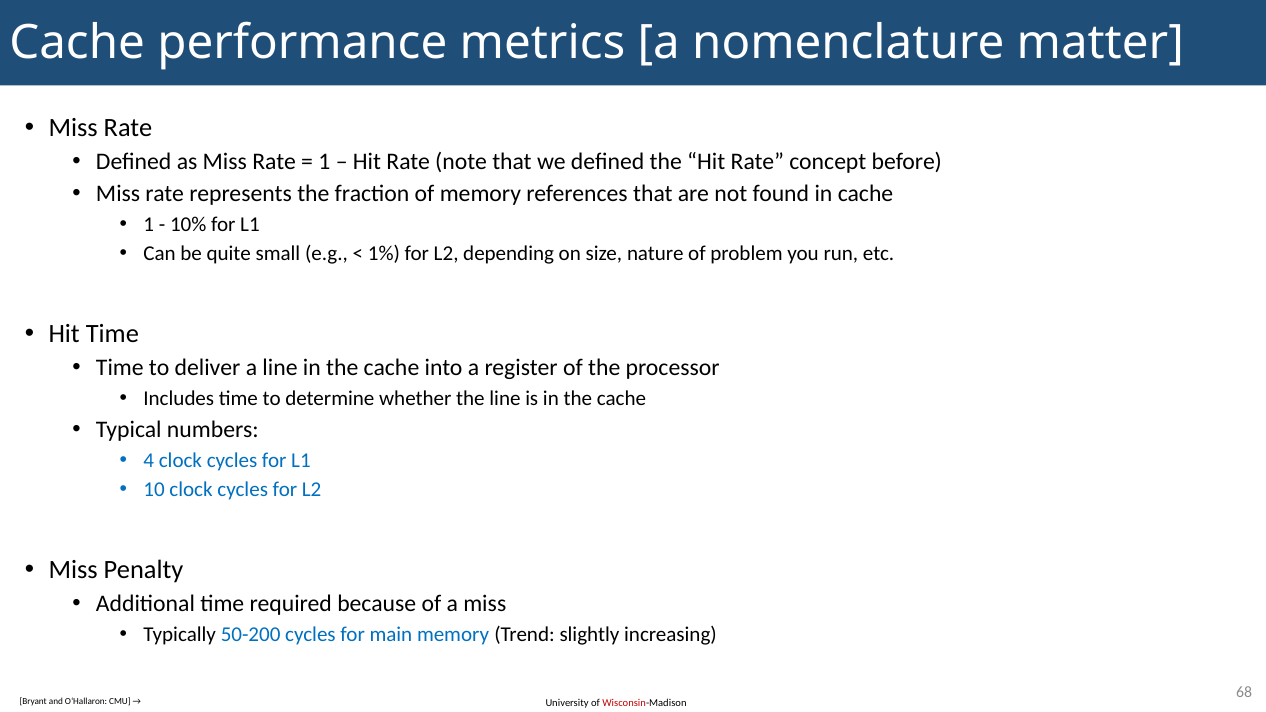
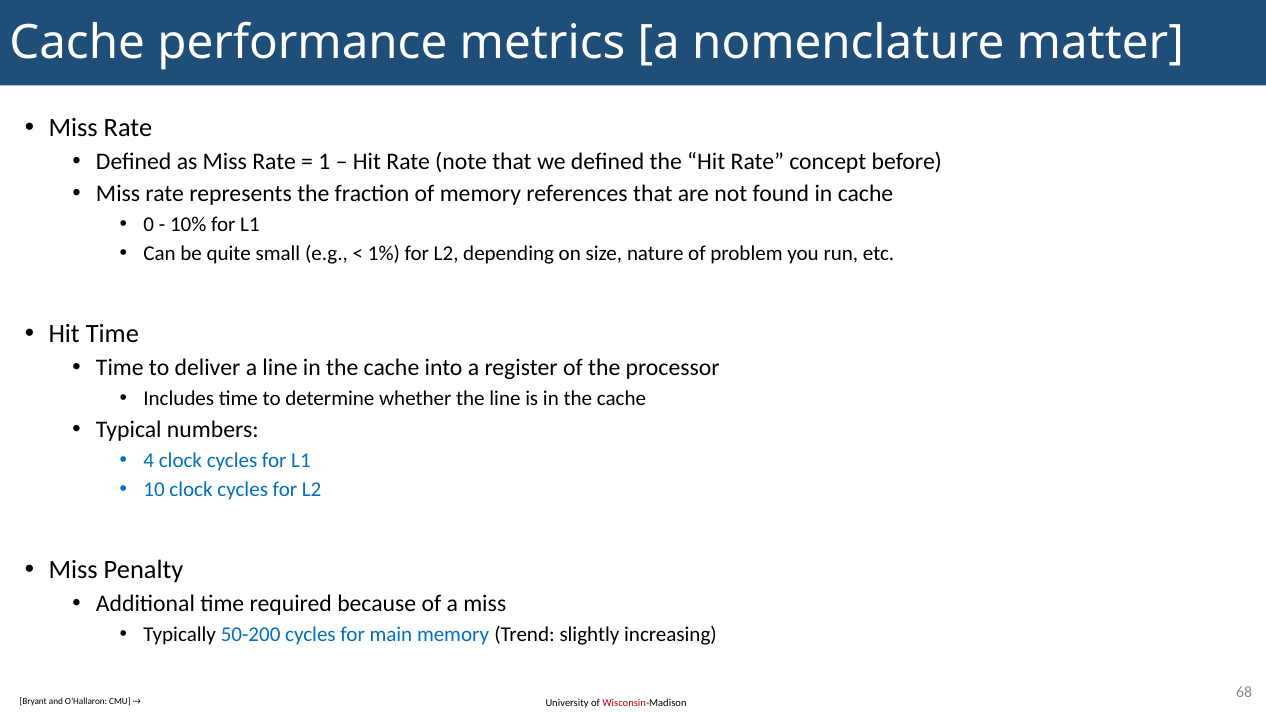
1: 1 -> 0 (149, 224)
